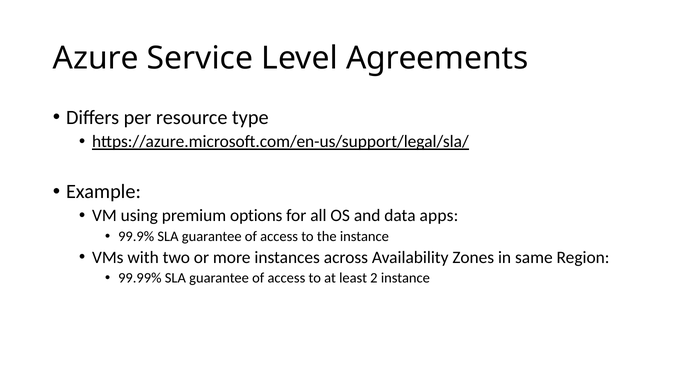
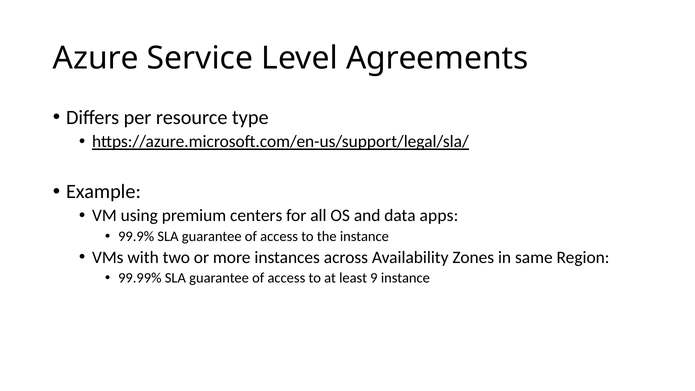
options: options -> centers (256, 216)
2: 2 -> 9 (374, 278)
